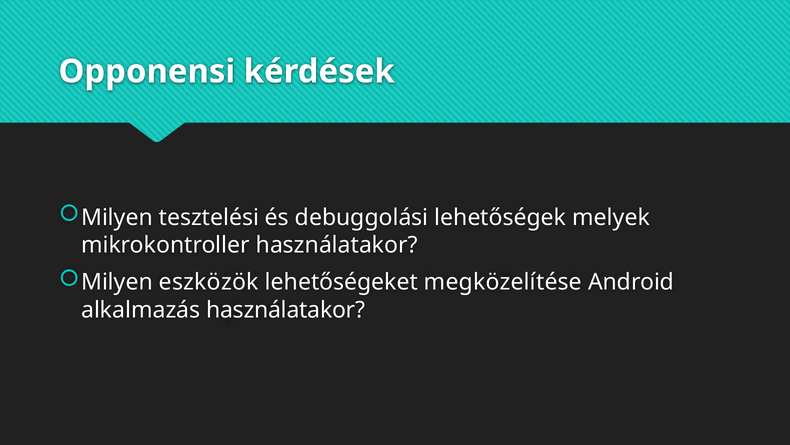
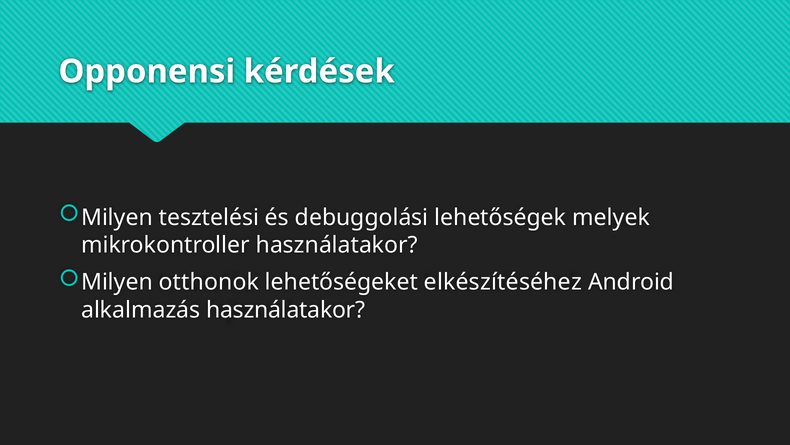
eszközök: eszközök -> otthonok (209, 282)
megközelítése: megközelítése -> elkészítéséhez (503, 282)
